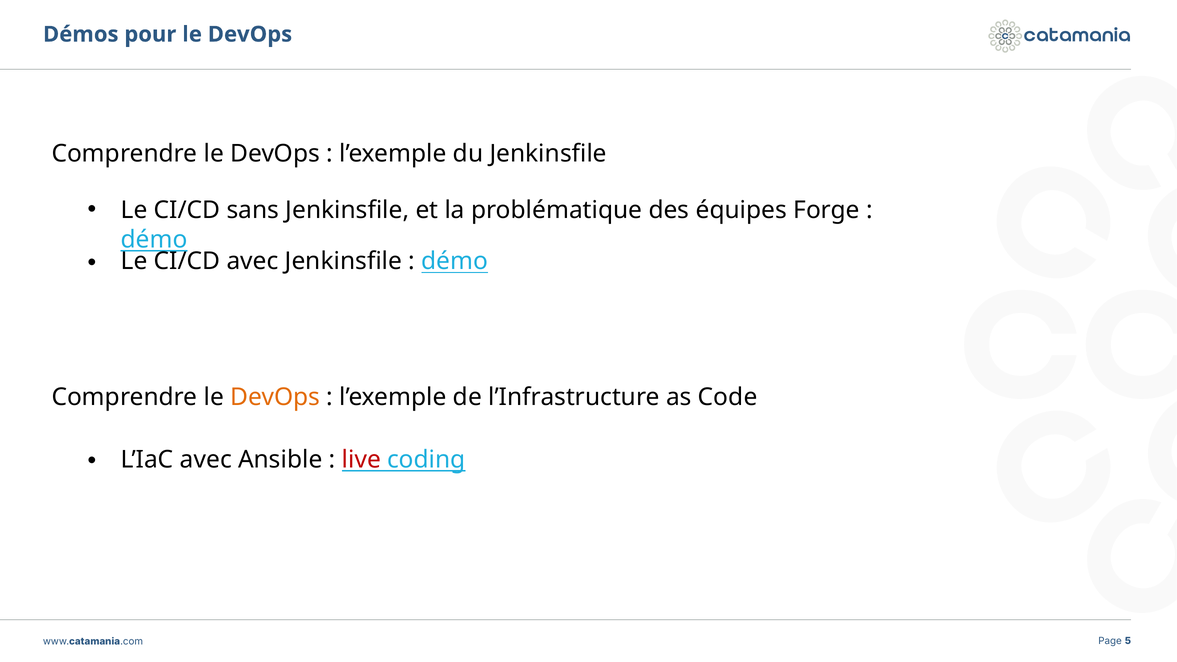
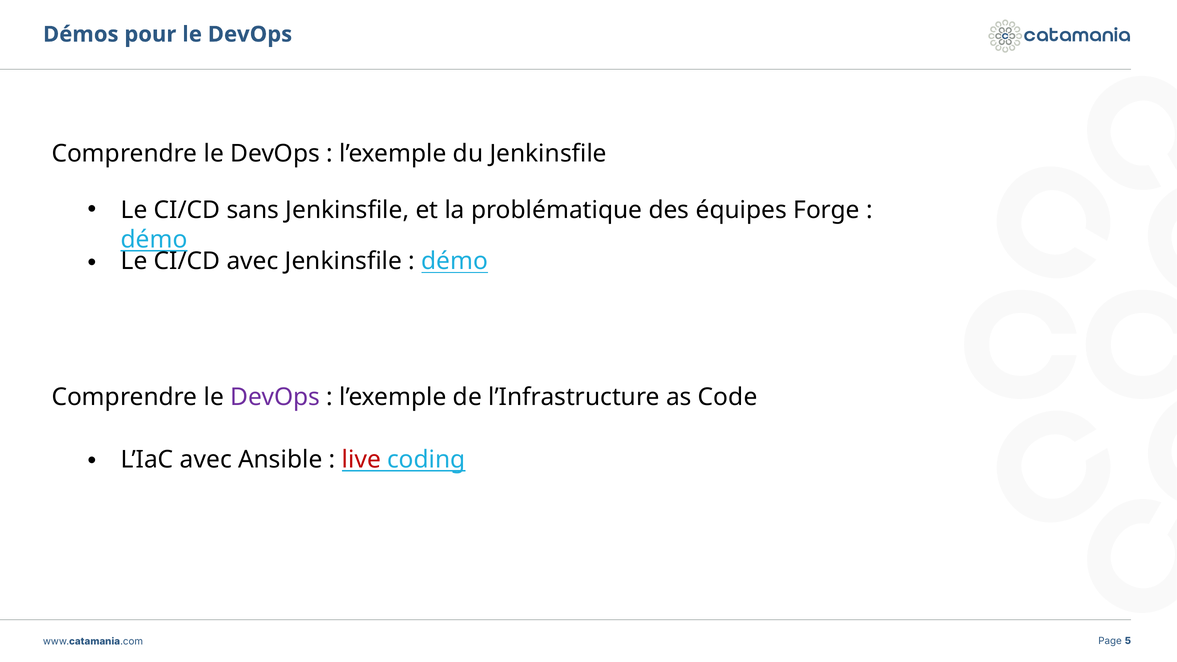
DevOps colour: orange -> purple (275, 397)
